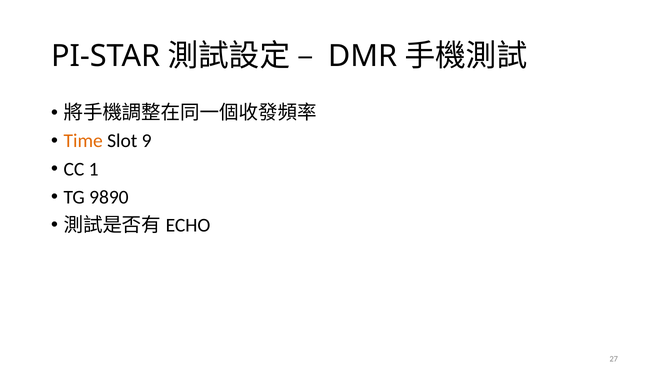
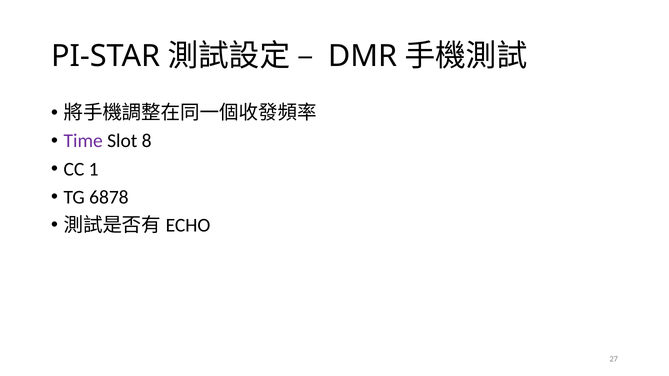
Time colour: orange -> purple (83, 141)
9: 9 -> 8 (147, 141)
9890: 9890 -> 6878 (109, 197)
